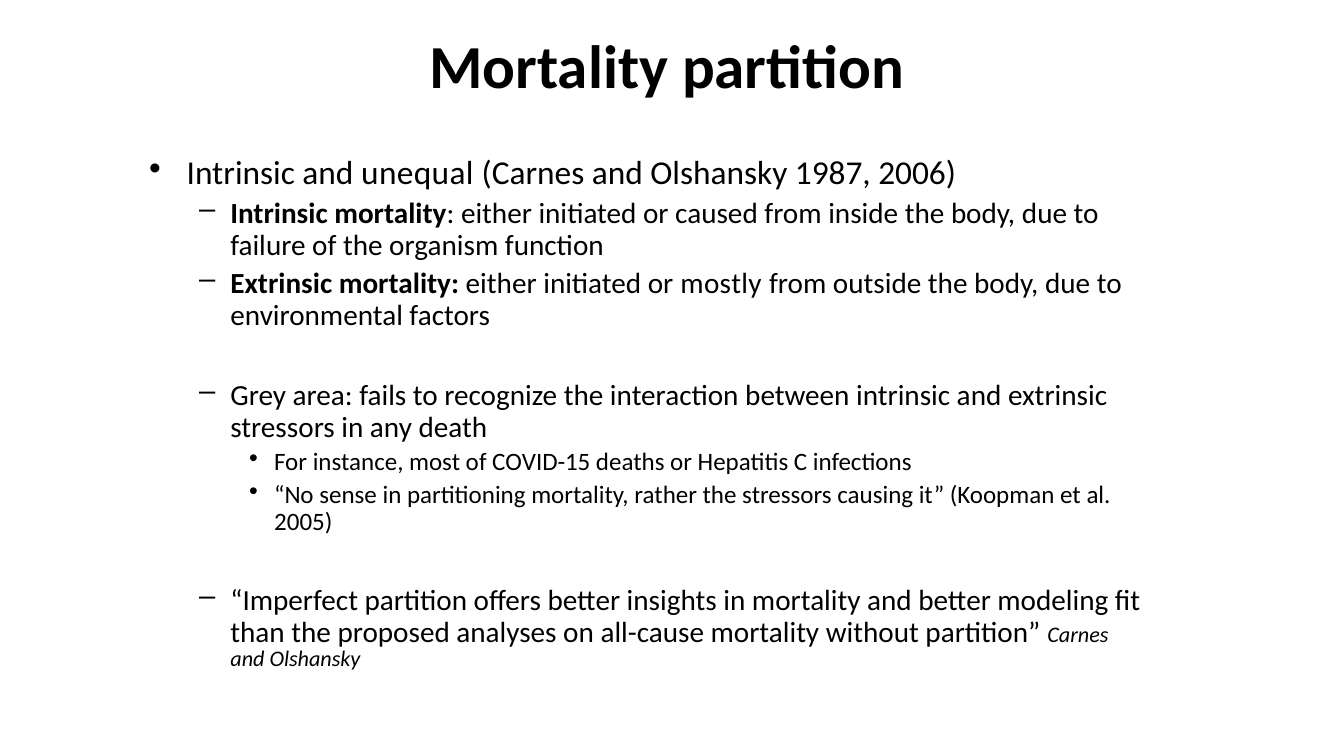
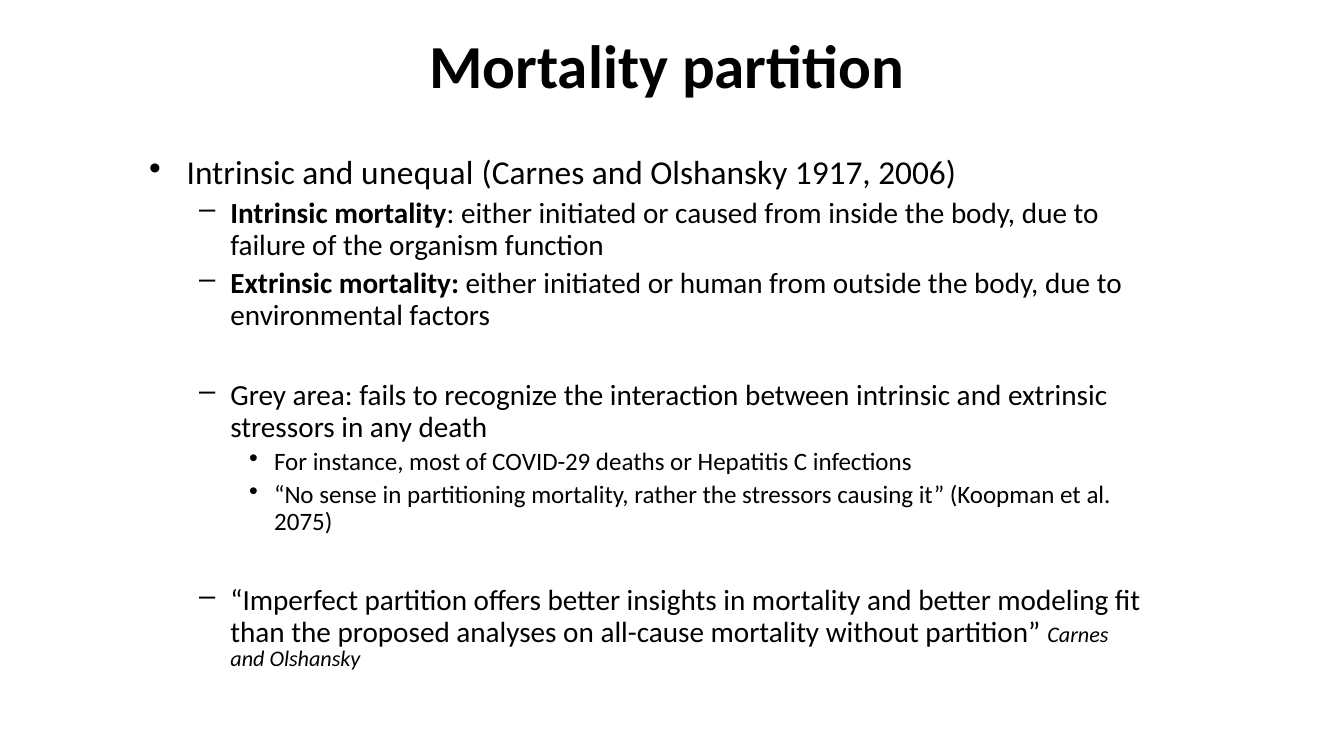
1987: 1987 -> 1917 (833, 174)
mostly: mostly -> human (721, 284)
COVID-15: COVID-15 -> COVID-29 (541, 463)
2005: 2005 -> 2075 (303, 523)
